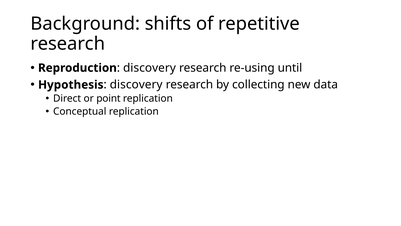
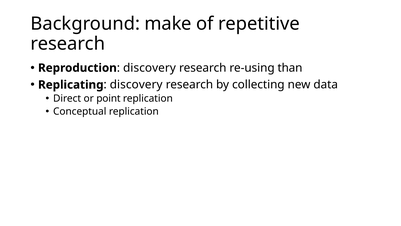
shifts: shifts -> make (168, 24)
until: until -> than (290, 68)
Hypothesis: Hypothesis -> Replicating (71, 85)
